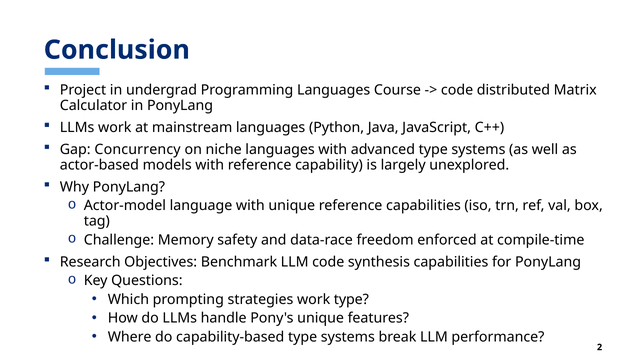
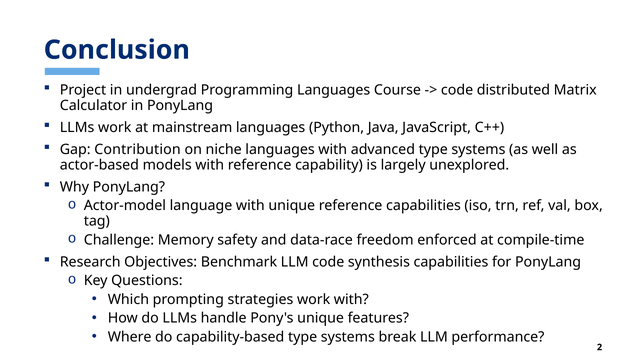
Concurrency: Concurrency -> Contribution (138, 149)
work type: type -> with (351, 299)
